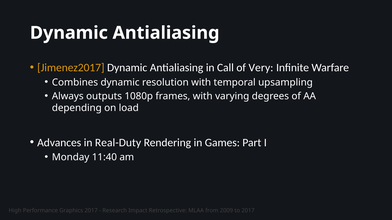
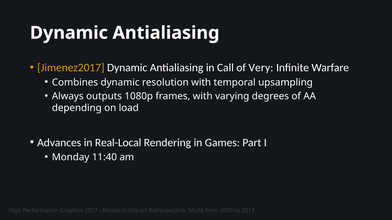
Real-Duty: Real-Duty -> Real-Local (118, 143)
